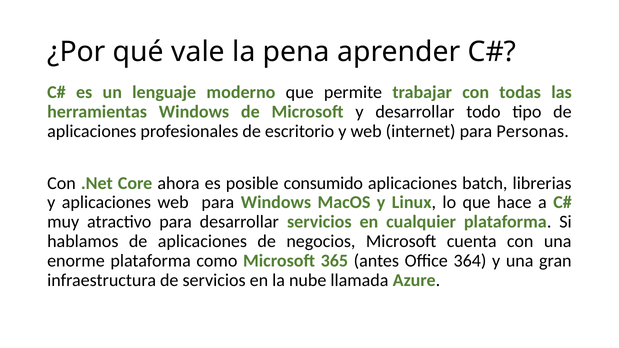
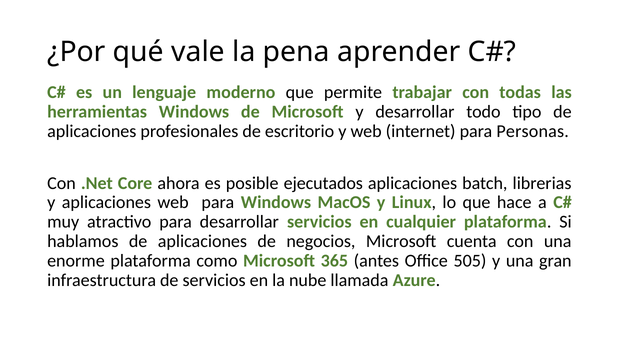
consumido: consumido -> ejecutados (323, 183)
364: 364 -> 505 (470, 261)
